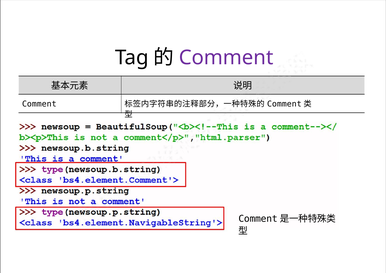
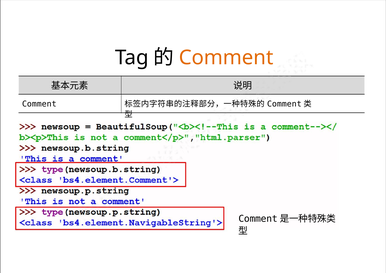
Comment colour: purple -> orange (226, 58)
